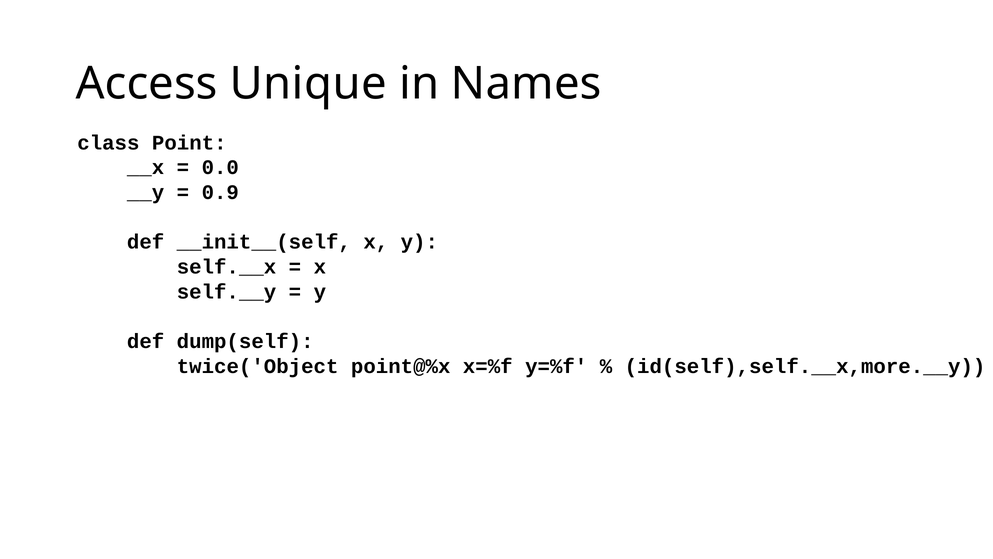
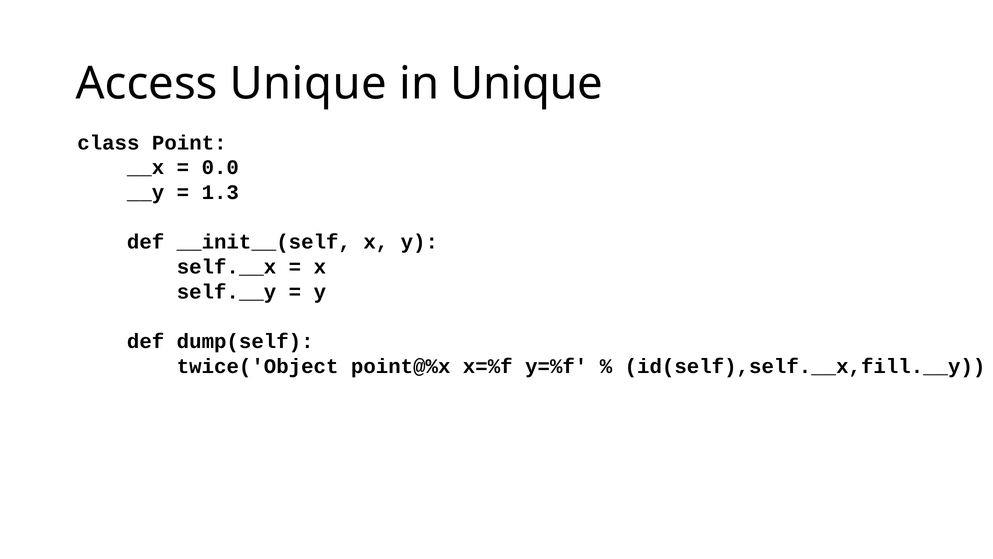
in Names: Names -> Unique (527, 83)
0.9: 0.9 -> 1.3 (220, 192)
id(self),self.__x,more.__y: id(self),self.__x,more.__y -> id(self),self.__x,fill.__y (805, 366)
